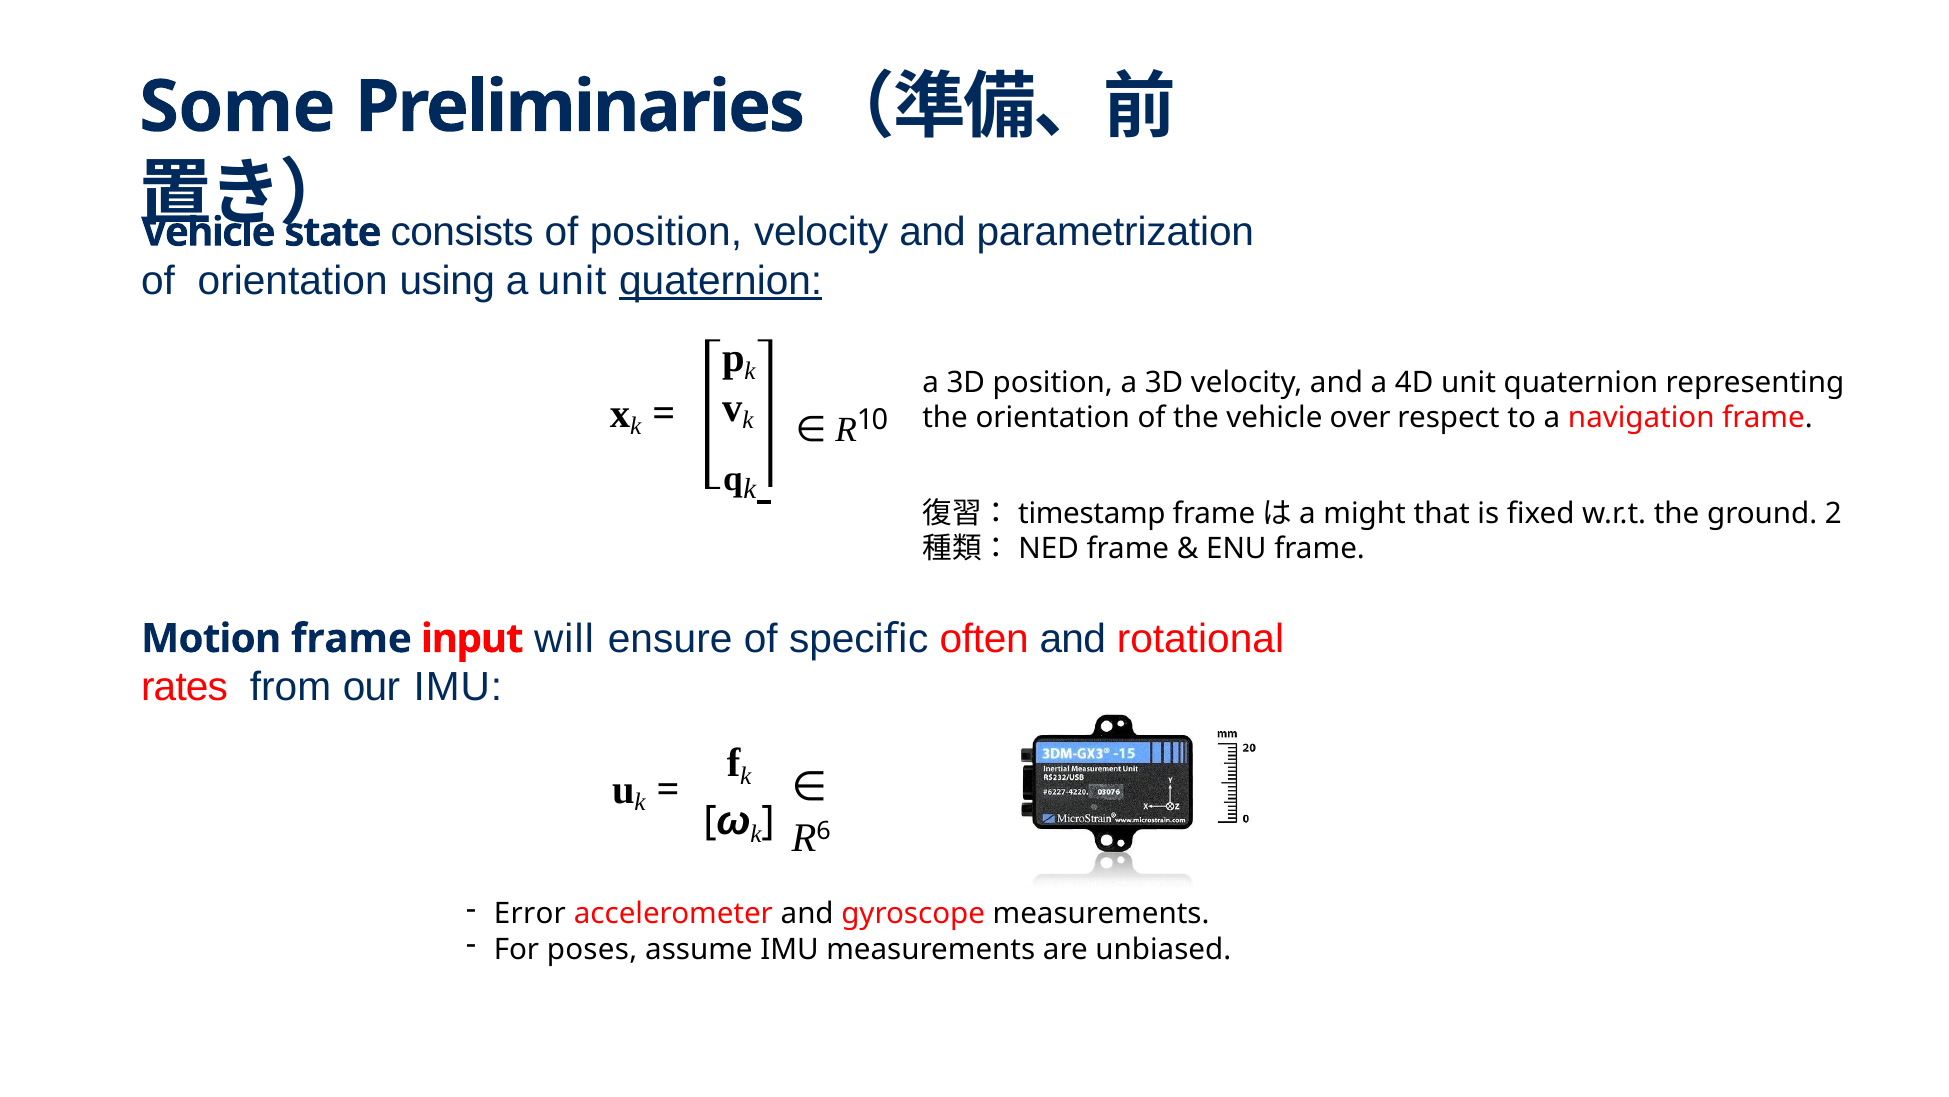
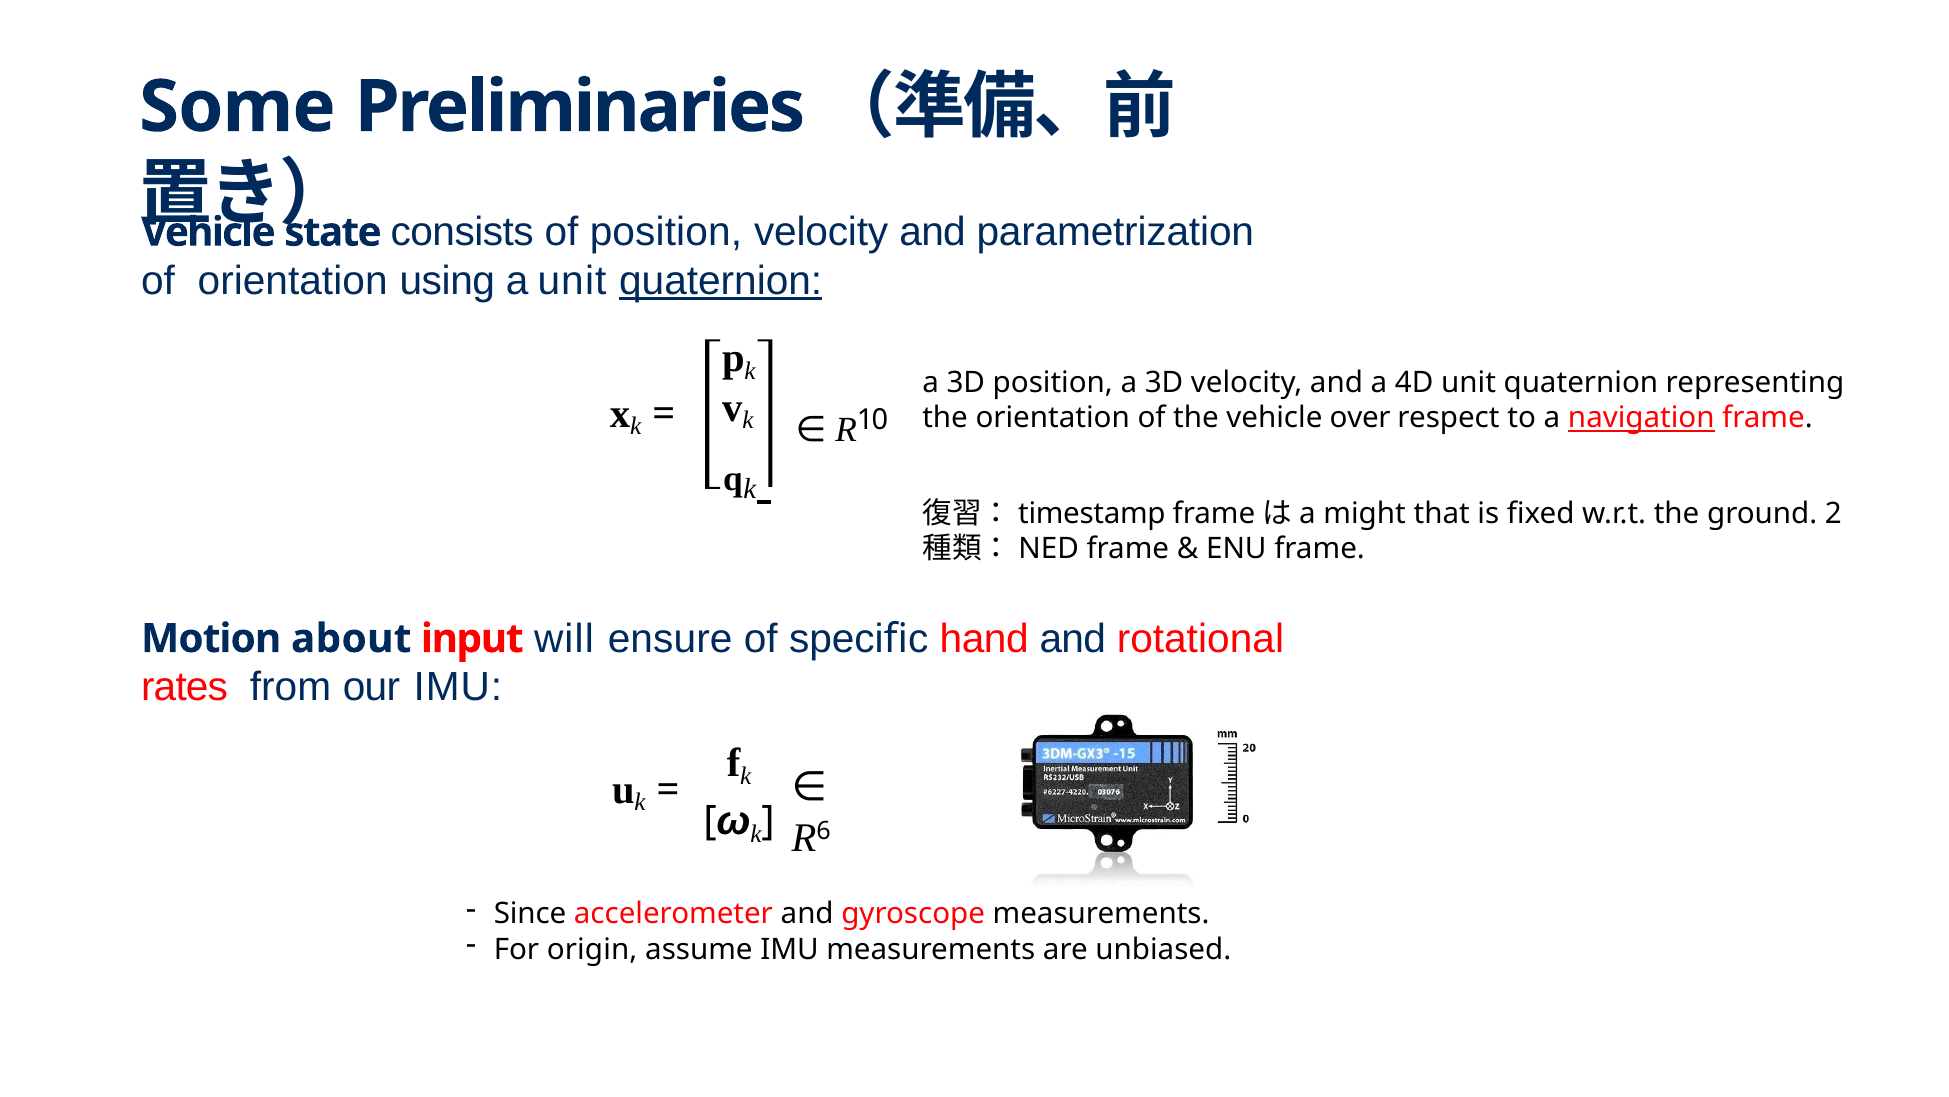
navigation underline: none -> present (1641, 418)
Motion frame: frame -> about (351, 638)
often: often -> hand (984, 638)
Error: Error -> Since (530, 914)
poses: poses -> origin (592, 949)
